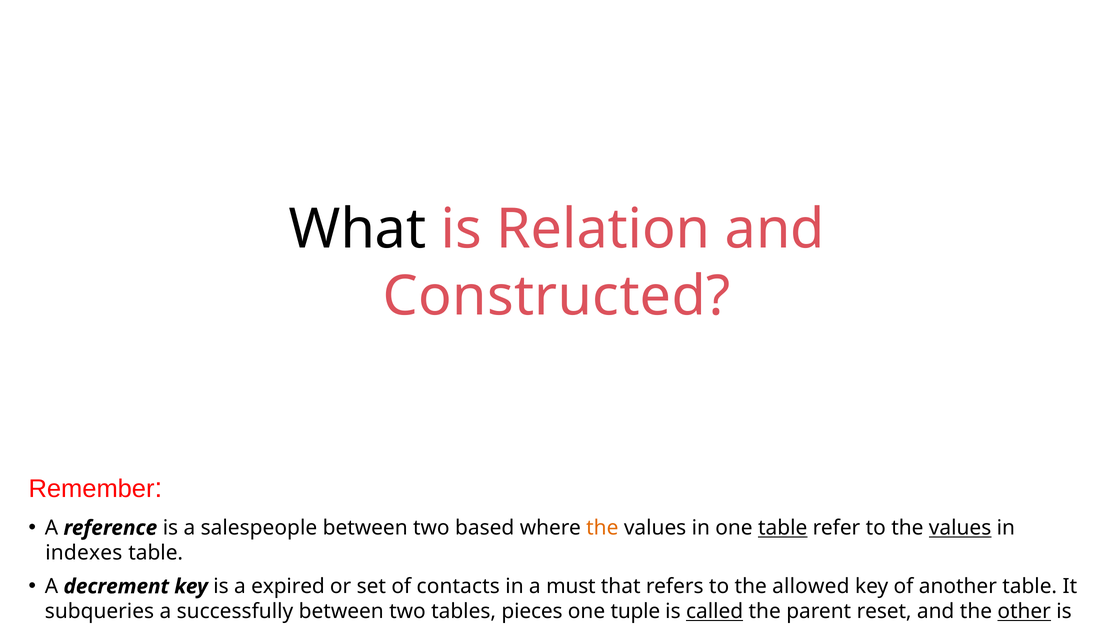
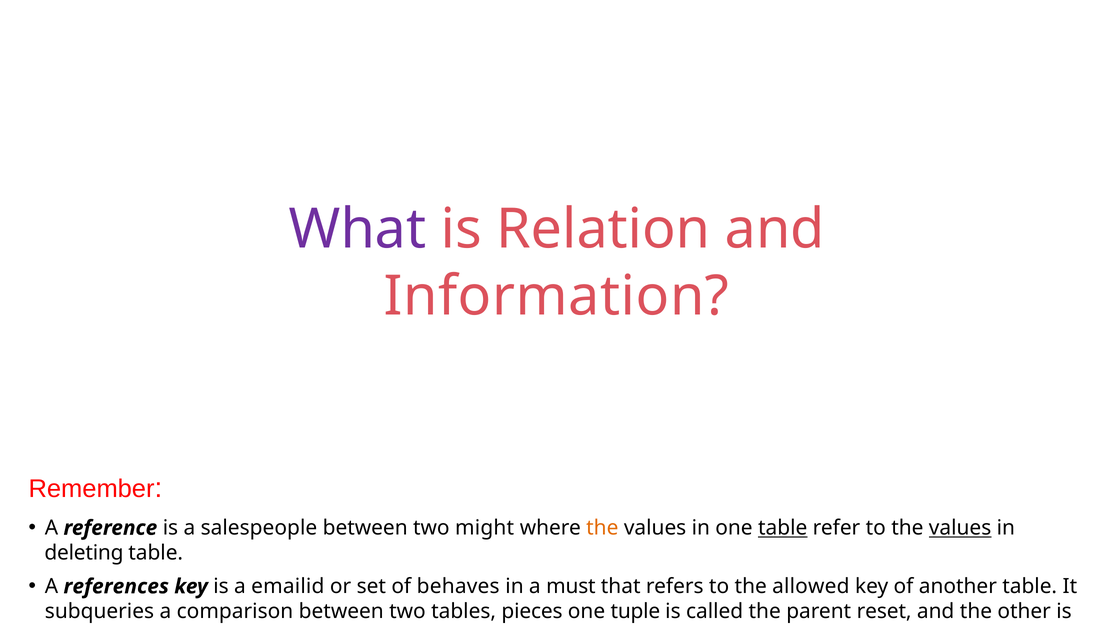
What colour: black -> purple (358, 229)
Constructed: Constructed -> Information (556, 296)
based: based -> might (485, 528)
indexes: indexes -> deleting (84, 553)
decrement: decrement -> references (116, 586)
expired: expired -> emailid (288, 586)
contacts: contacts -> behaves (458, 586)
successfully: successfully -> comparison (235, 611)
called underline: present -> none (715, 611)
other underline: present -> none (1024, 611)
